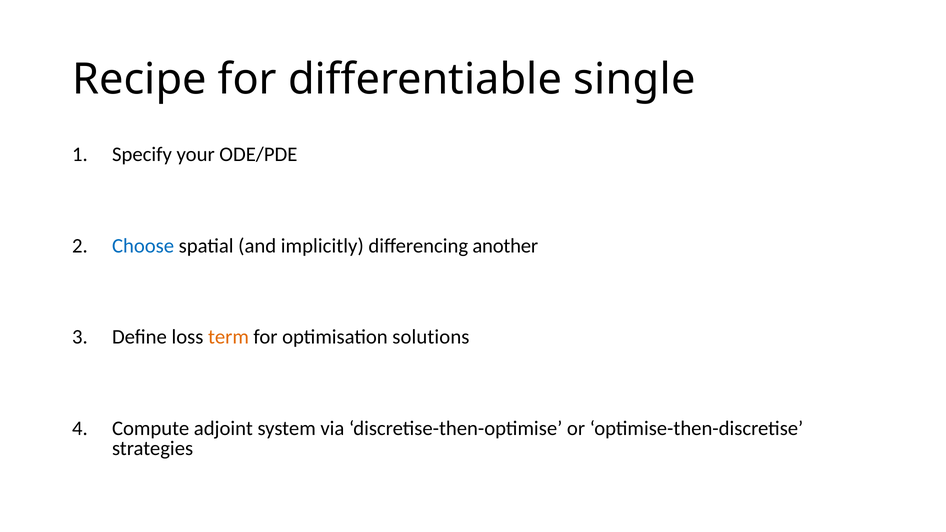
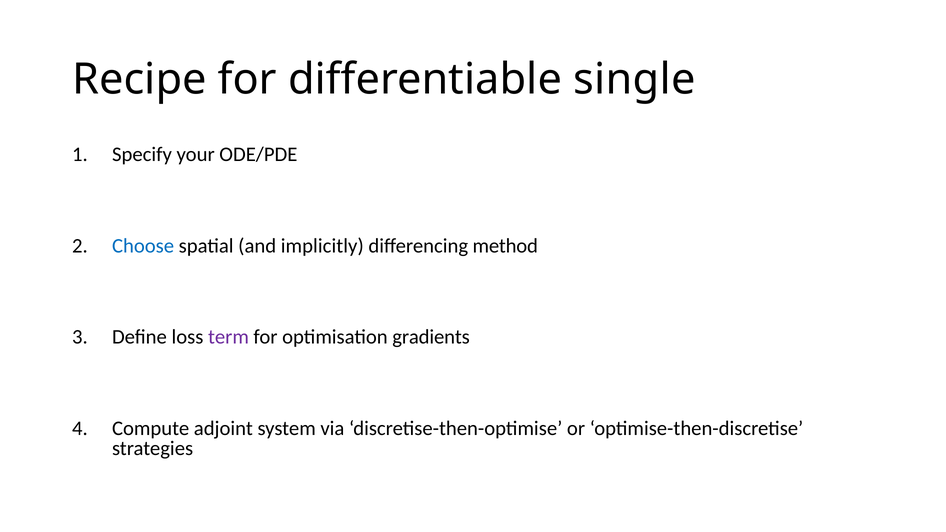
another: another -> method (505, 246)
term colour: orange -> purple (228, 337)
solutions: solutions -> gradients (431, 337)
